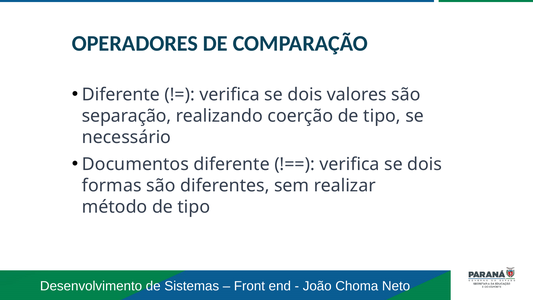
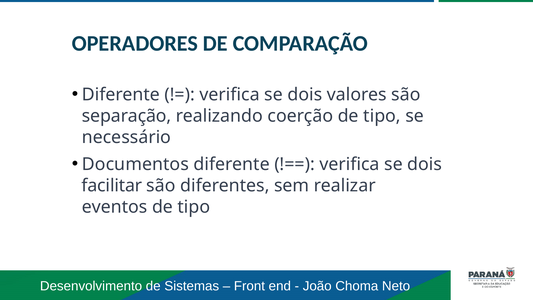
formas: formas -> facilitar (112, 185)
método: método -> eventos (115, 207)
